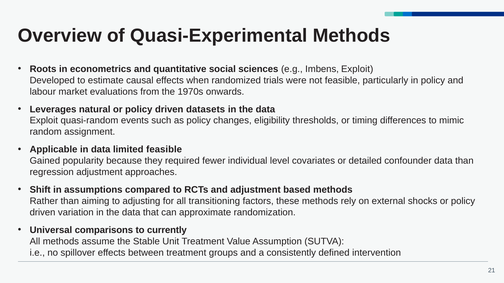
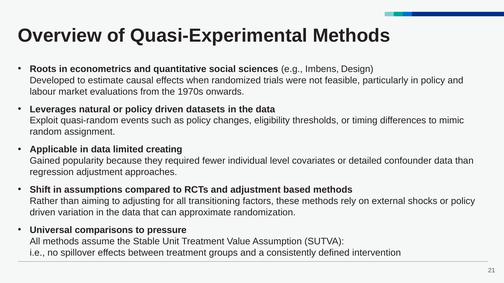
Imbens Exploit: Exploit -> Design (357, 69)
limited feasible: feasible -> creating (164, 150)
currently: currently -> pressure (167, 230)
